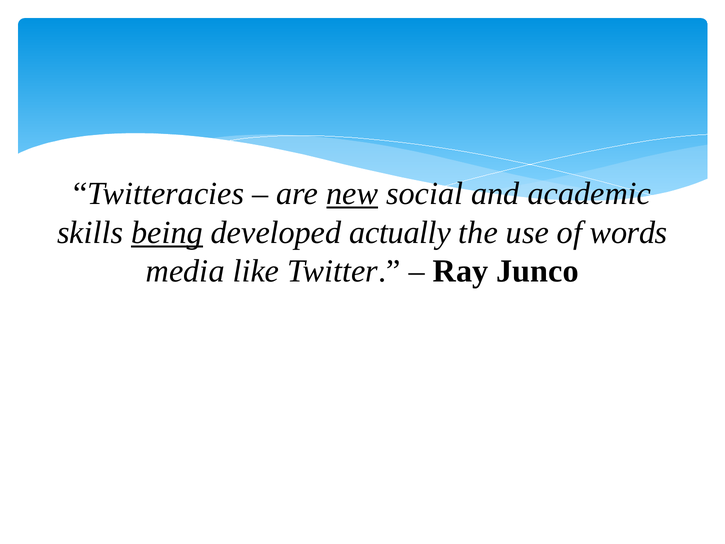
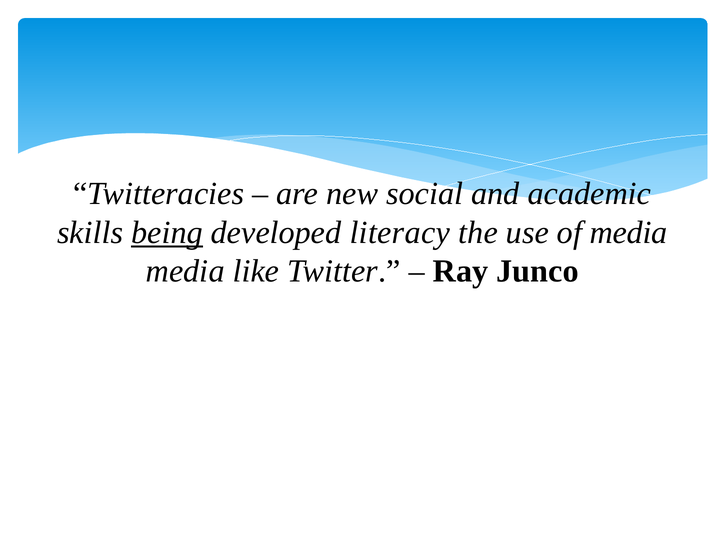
new underline: present -> none (352, 194)
actually: actually -> literacy (400, 232)
of words: words -> media (629, 232)
